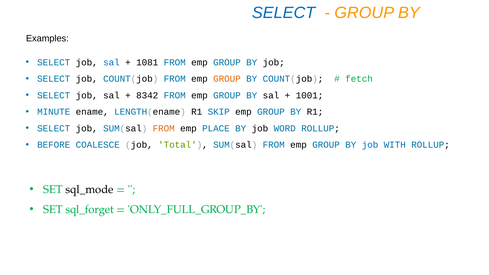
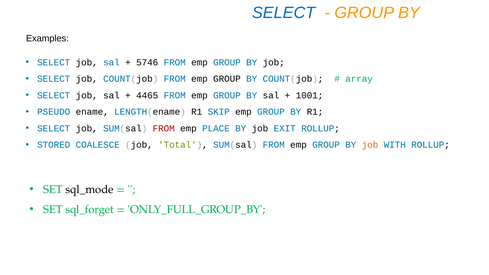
1081: 1081 -> 5746 (147, 62)
GROUP colour: orange -> black (227, 79)
fetch: fetch -> array (359, 79)
8342: 8342 -> 4465 (147, 95)
MINUTE: MINUTE -> PSEUDO (54, 112)
FROM colour: orange -> red (164, 128)
WORD: WORD -> EXIT (285, 128)
BEFORE: BEFORE -> STORED (54, 145)
job colour: blue -> orange (370, 145)
